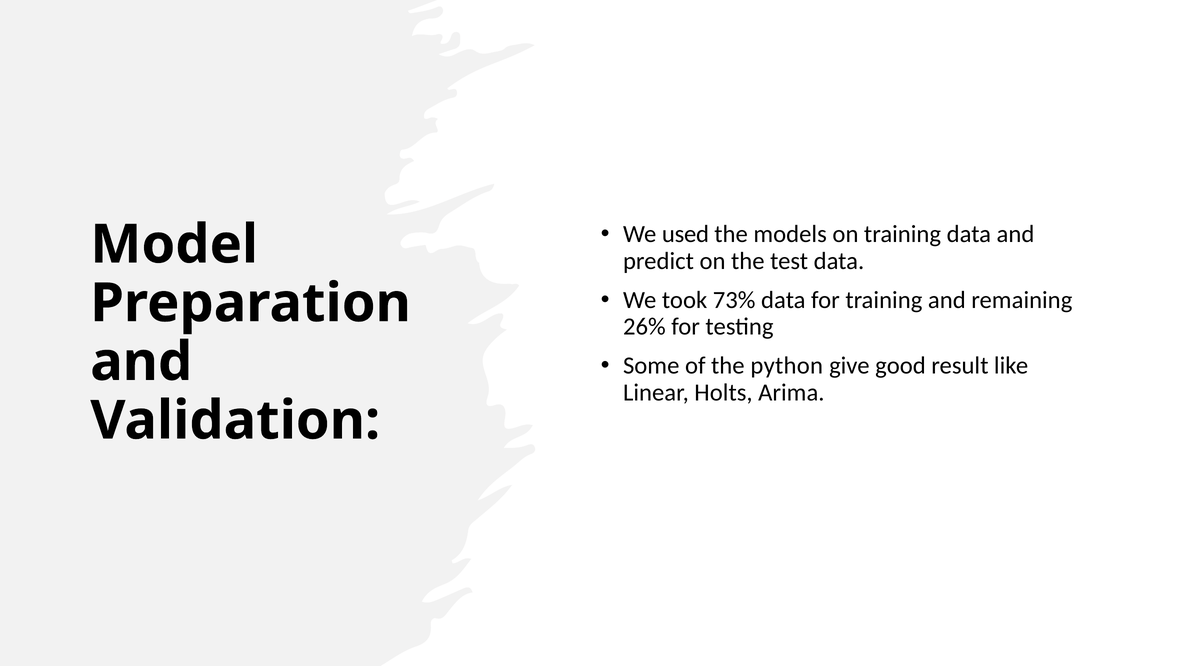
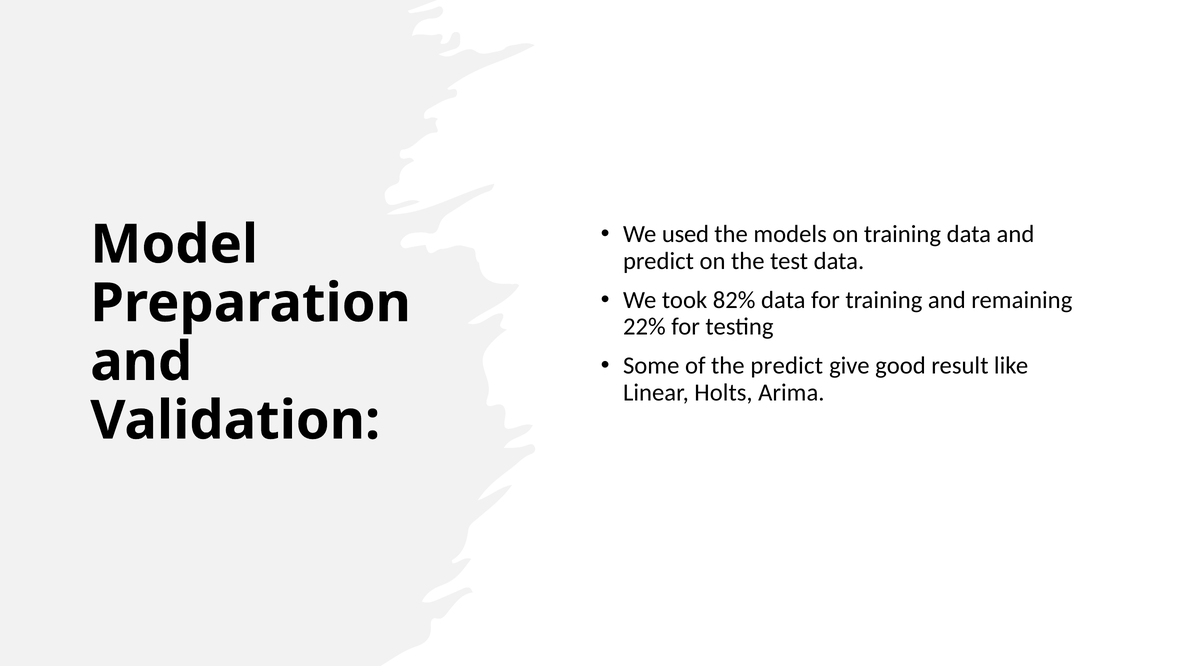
73%: 73% -> 82% (734, 300)
26%: 26% -> 22% (644, 327)
the python: python -> predict (787, 366)
